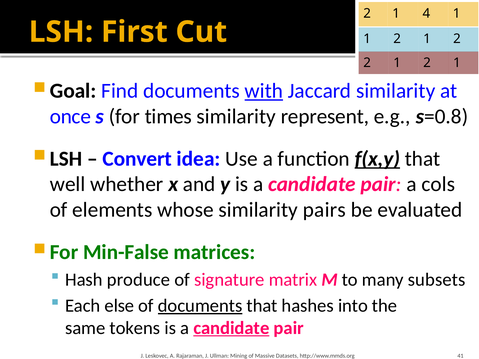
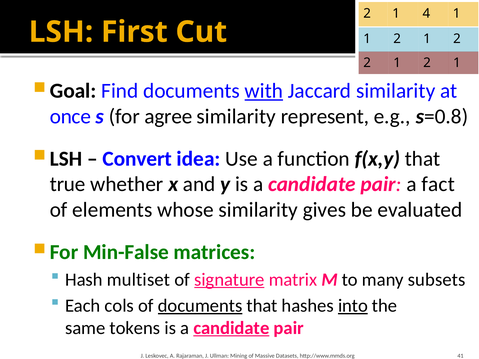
times: times -> agree (168, 116)
f(x,y underline: present -> none (377, 159)
well: well -> true (68, 184)
cols: cols -> fact (438, 184)
pairs: pairs -> gives (324, 210)
produce: produce -> multiset (138, 280)
signature underline: none -> present (229, 280)
else: else -> cols (119, 306)
into underline: none -> present (353, 306)
